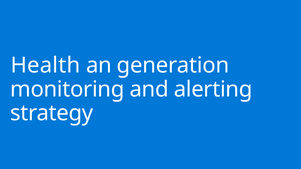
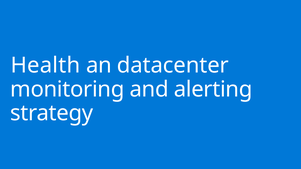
generation: generation -> datacenter (173, 65)
